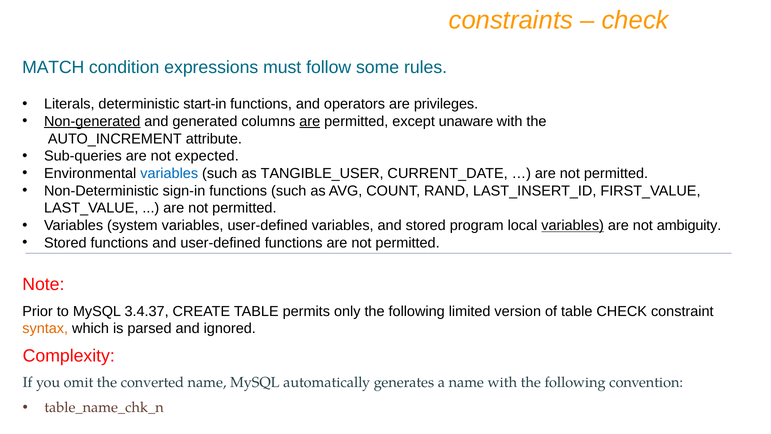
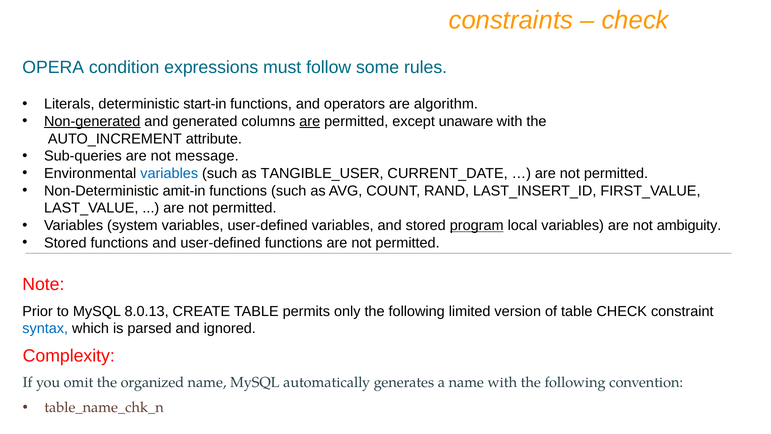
MATCH: MATCH -> OPERA (53, 68)
privileges: privileges -> algorithm (446, 104)
expected: expected -> message (207, 156)
sign-in: sign-in -> amit-in (184, 191)
program underline: none -> present (477, 225)
variables underline: present -> none (573, 225)
3.4.37: 3.4.37 -> 8.0.13 (147, 311)
syntax colour: orange -> blue (45, 328)
converted: converted -> organized (152, 382)
